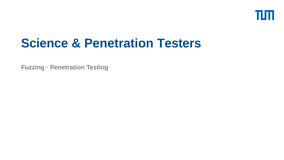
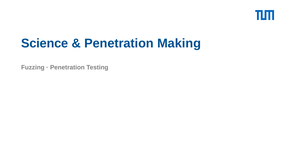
Testers: Testers -> Making (179, 43)
